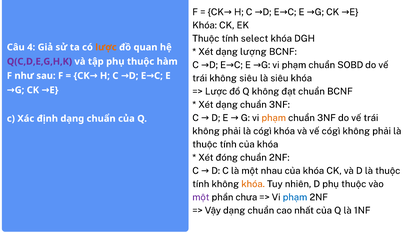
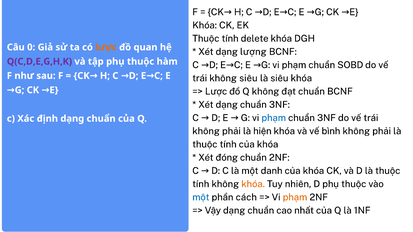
select: select -> delete (255, 39)
4: 4 -> 0 (31, 47)
phạm colour: orange -> blue (274, 118)
là cógì: cógì -> hiện (262, 131)
vế cógì: cógì -> bình (331, 131)
nhau: nhau -> danh (272, 171)
một colour: purple -> blue (201, 197)
chưa: chưa -> cách (246, 197)
phạm colour: blue -> orange (295, 197)
